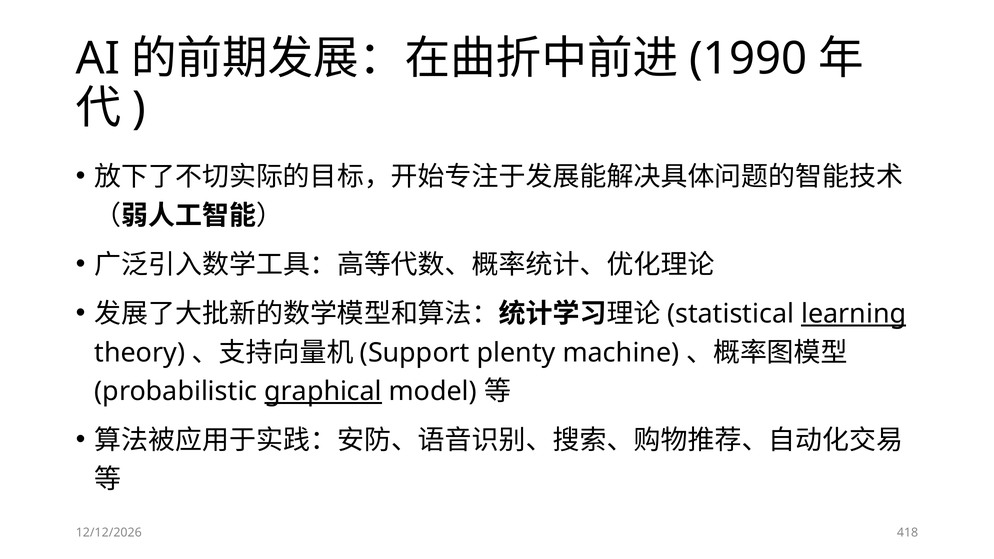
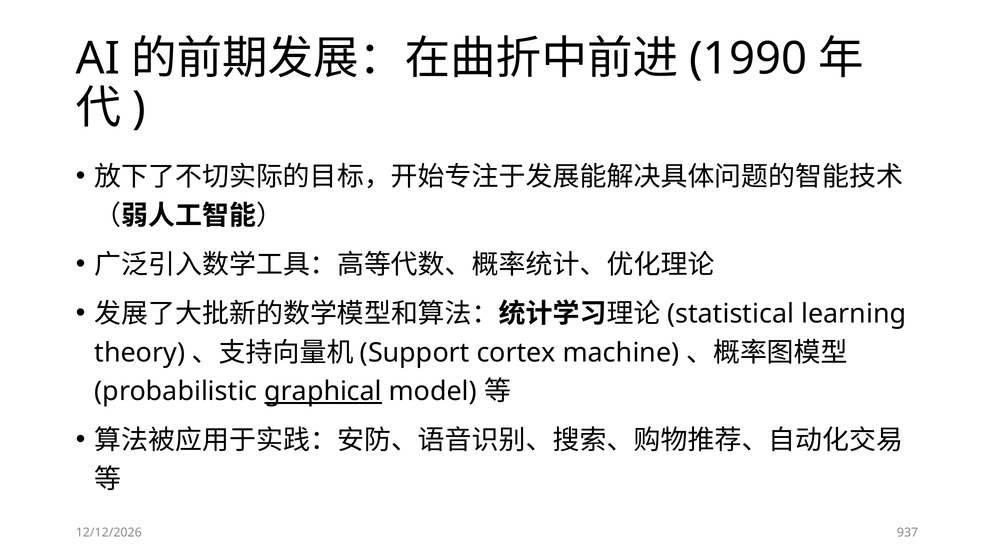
learning underline: present -> none (854, 314)
plenty: plenty -> cortex (516, 353)
418: 418 -> 937 (908, 533)
